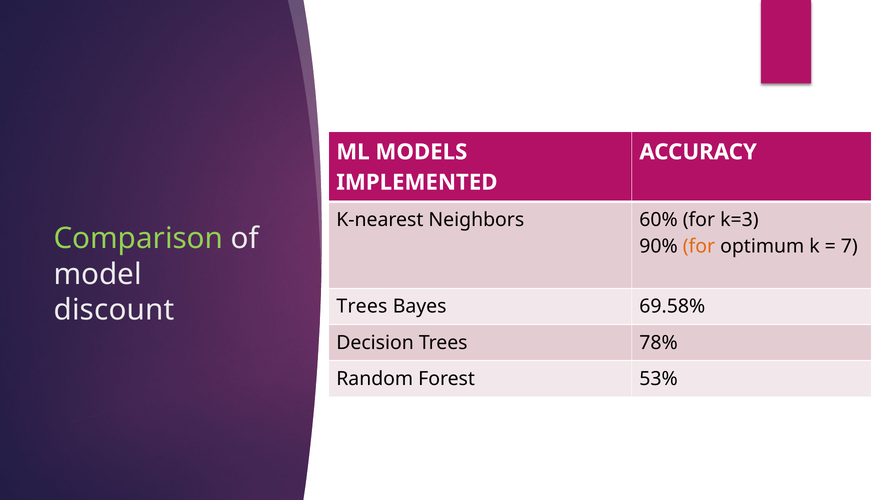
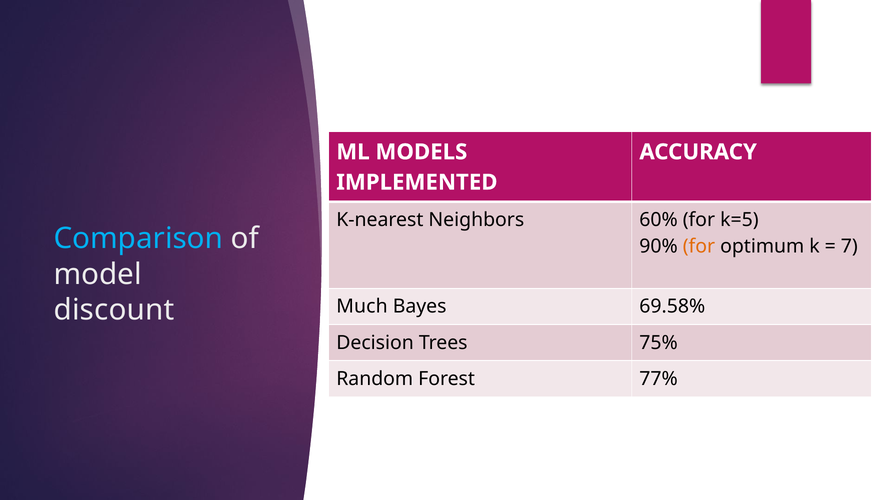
k=3: k=3 -> k=5 (739, 220)
Comparison colour: light green -> light blue (138, 239)
Trees: Trees -> Much (362, 307)
78%: 78% -> 75% (659, 343)
53%: 53% -> 77% (659, 379)
